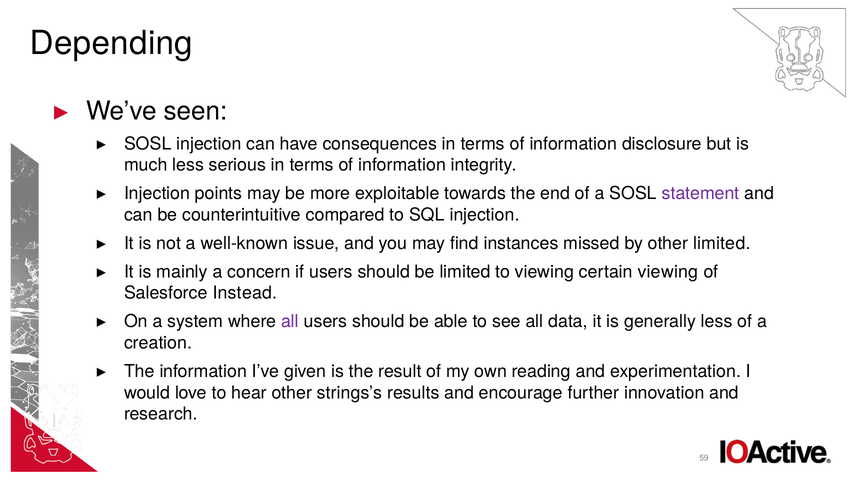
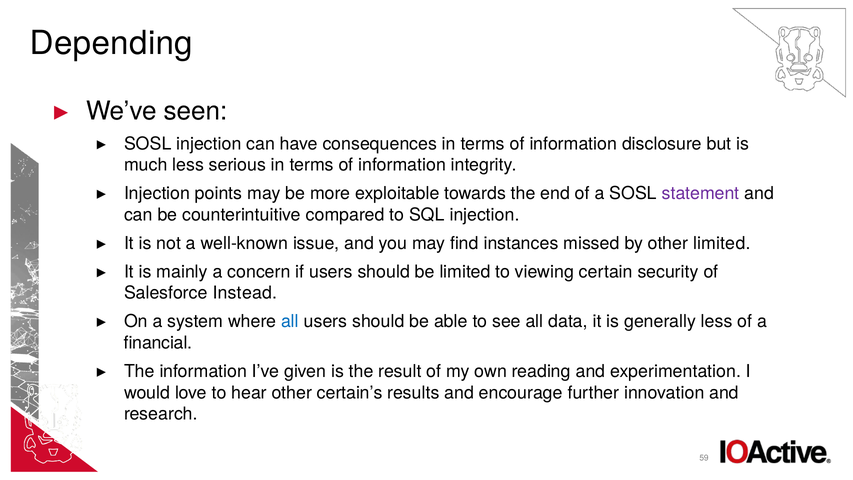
certain viewing: viewing -> security (668, 272)
all colour: purple -> blue (290, 321)
creation: creation -> financial (158, 343)
strings’s: strings’s -> certain’s (350, 393)
